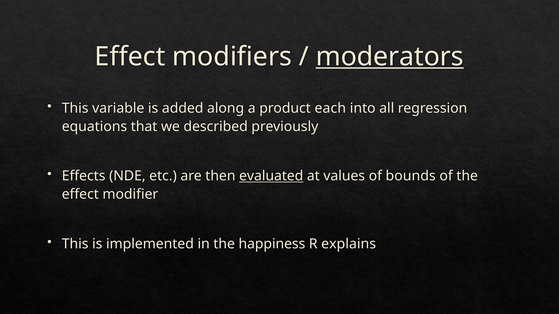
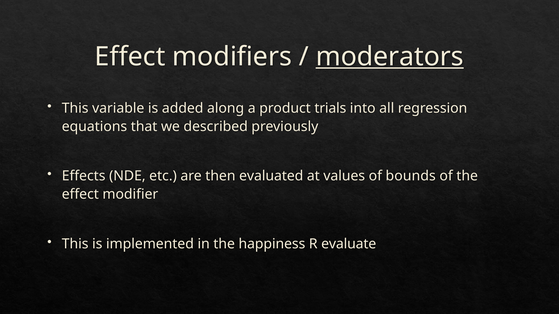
each: each -> trials (330, 108)
evaluated underline: present -> none (271, 176)
explains: explains -> evaluate (349, 244)
